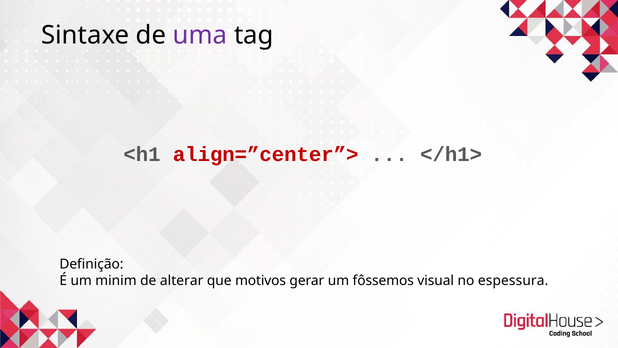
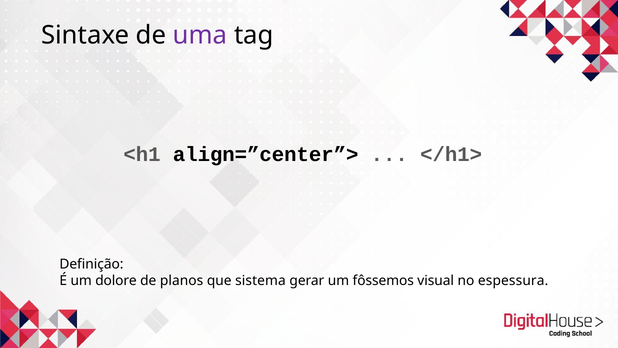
align=”center”> colour: red -> black (266, 154)
minim: minim -> dolore (116, 280)
alterar: alterar -> planos (182, 280)
motivos: motivos -> sistema (260, 280)
